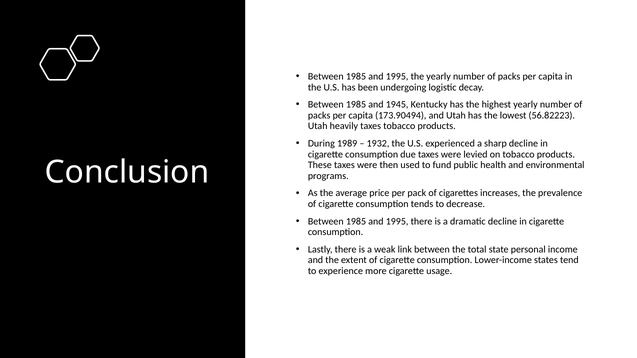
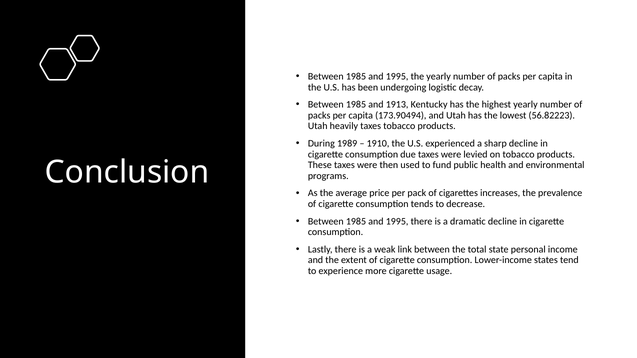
1945: 1945 -> 1913 (397, 105)
1932: 1932 -> 1910 (378, 144)
